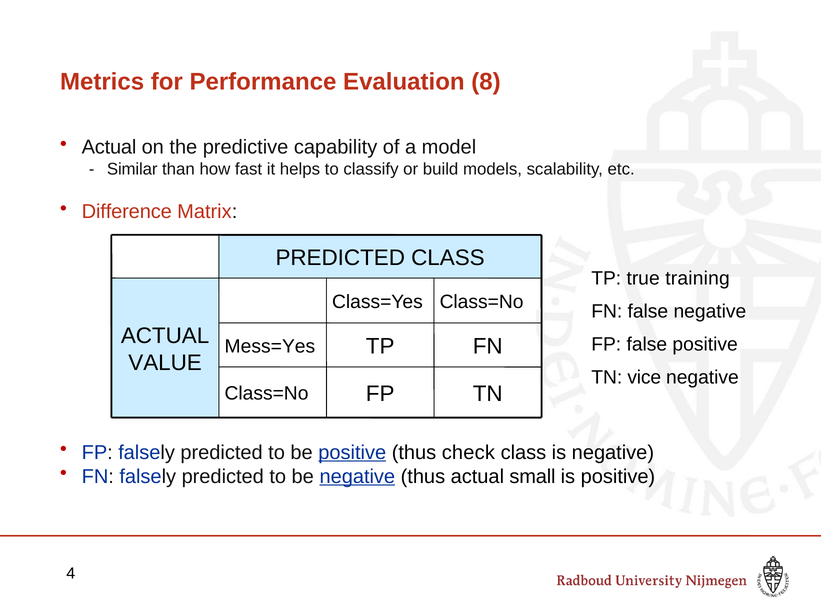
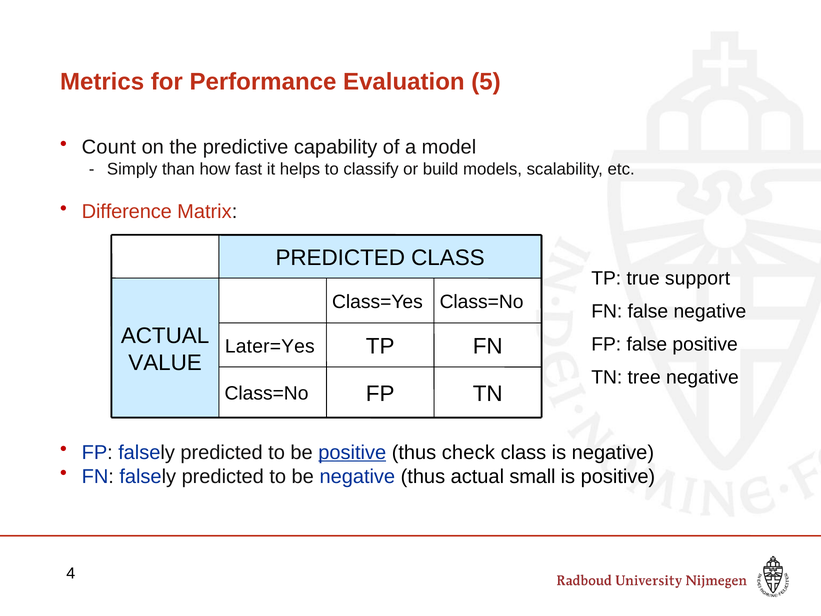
8: 8 -> 5 (486, 82)
Actual: Actual -> Count (109, 147)
Similar: Similar -> Simply (132, 169)
training: training -> support (698, 278)
Mess=Yes: Mess=Yes -> Later=Yes (270, 346)
vice: vice -> tree (644, 377)
negative underline: present -> none (357, 476)
